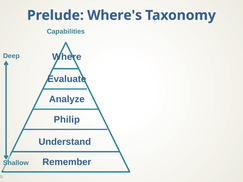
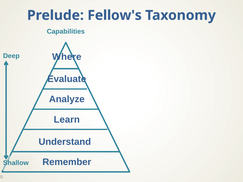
Where's: Where's -> Fellow's (115, 15)
Philip: Philip -> Learn (67, 120)
